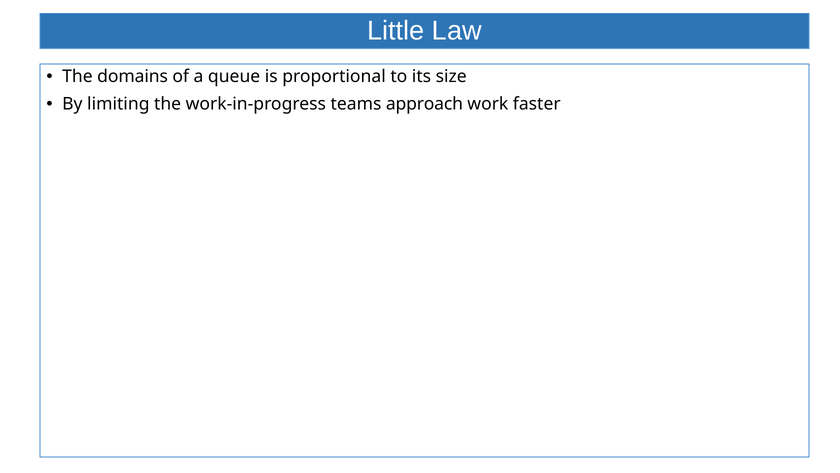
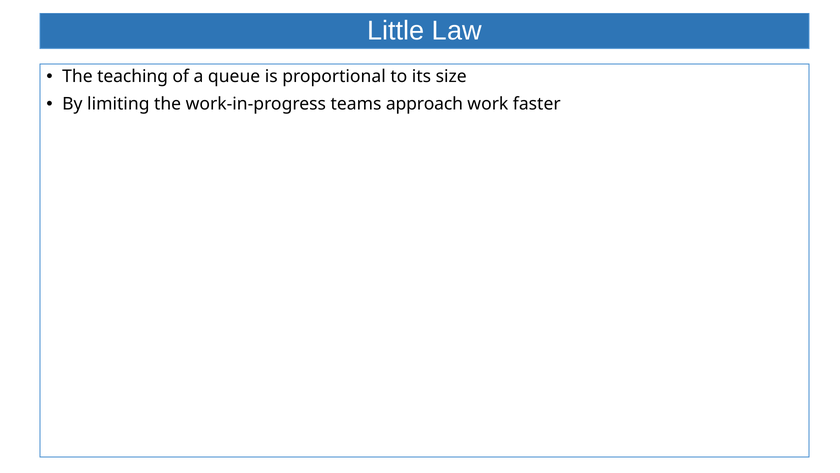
domains: domains -> teaching (133, 76)
